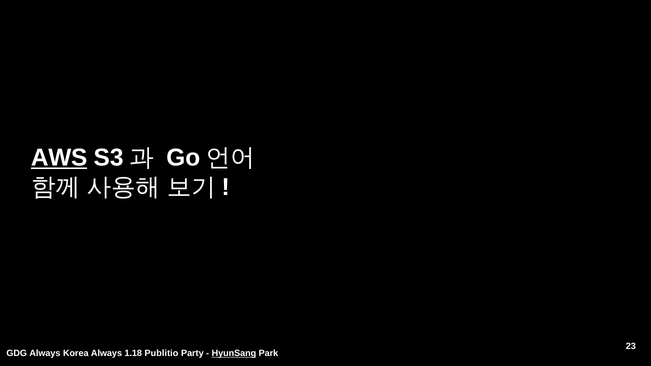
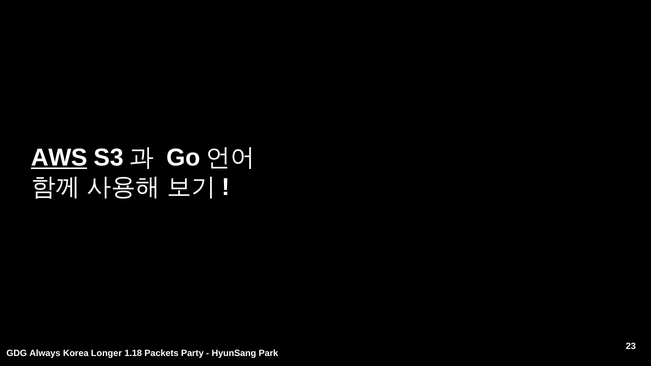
Korea Always: Always -> Longer (106, 354)
Publitio: Publitio -> Packets (162, 354)
HyunSang underline: present -> none (234, 354)
